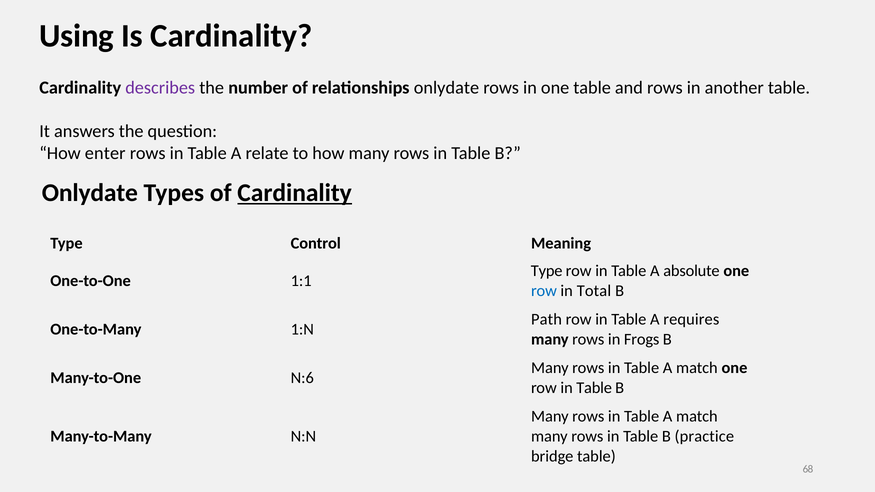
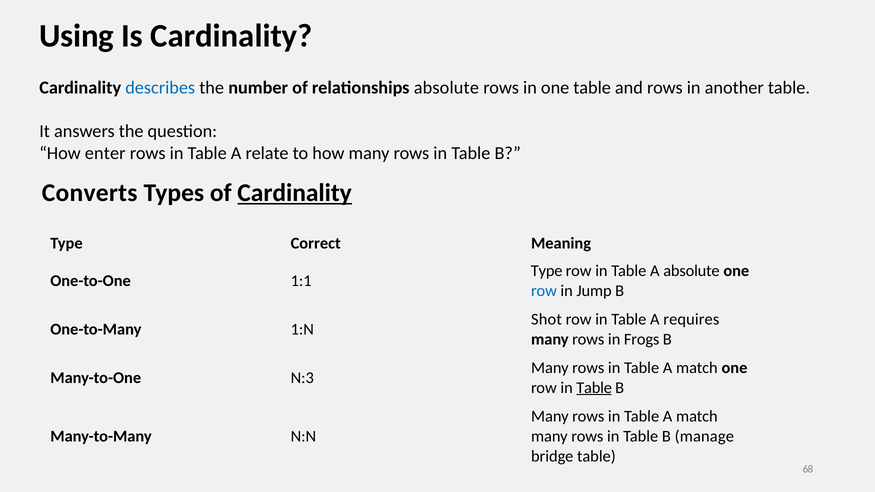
describes colour: purple -> blue (160, 88)
relationships onlydate: onlydate -> absolute (446, 88)
Onlydate: Onlydate -> Converts (90, 193)
Control: Control -> Correct (316, 243)
Total: Total -> Jump (594, 291)
Path: Path -> Shot (546, 319)
N:6: N:6 -> N:3 (302, 378)
Table underline: none -> present (594, 388)
practice: practice -> manage (704, 436)
